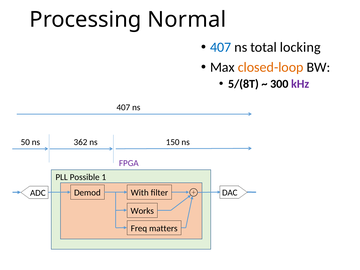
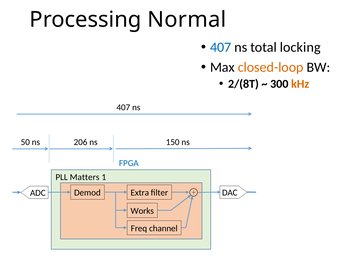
5/(8T: 5/(8T -> 2/(8T (243, 84)
kHz colour: purple -> orange (300, 84)
362: 362 -> 206 (81, 142)
FPGA colour: purple -> blue (129, 163)
Possible: Possible -> Matters (85, 177)
With: With -> Extra (140, 193)
matters: matters -> channel (163, 228)
